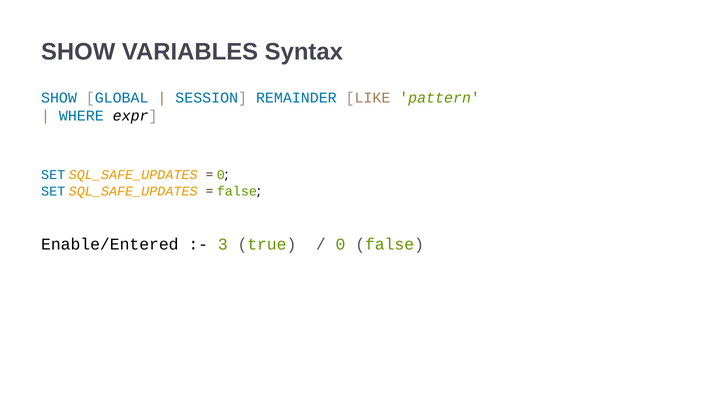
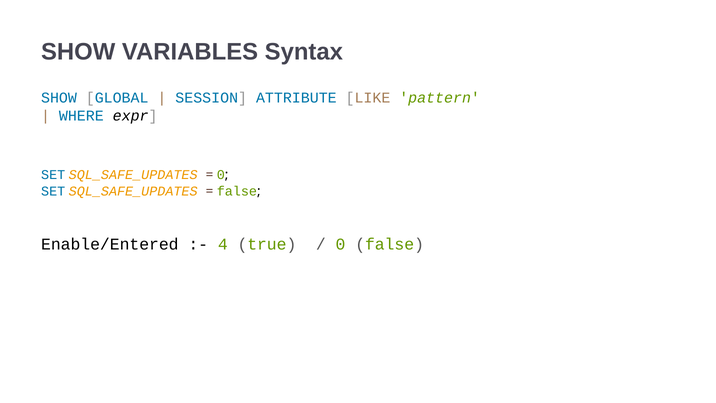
REMAINDER: REMAINDER -> ATTRIBUTE (296, 98)
3: 3 -> 4 (223, 244)
